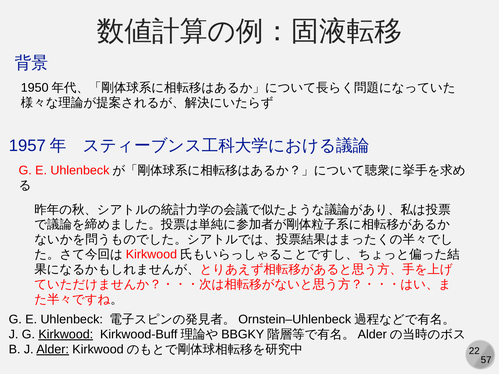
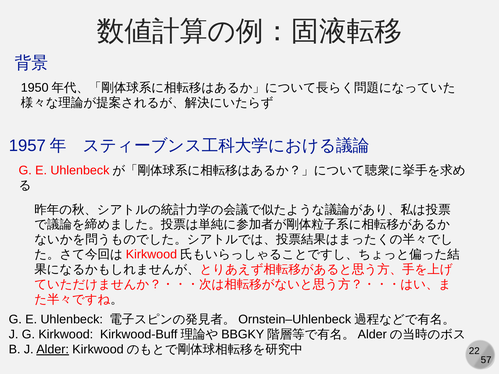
Kirkwood underline: present -> none (66, 335)
